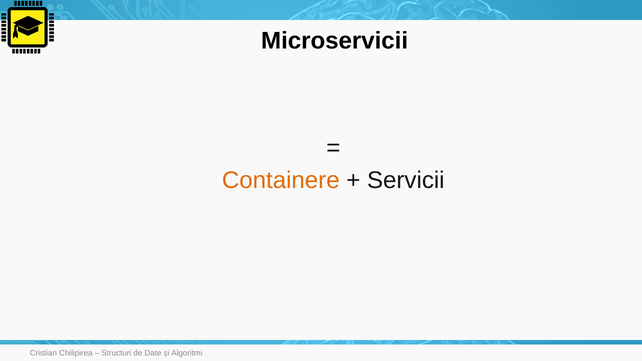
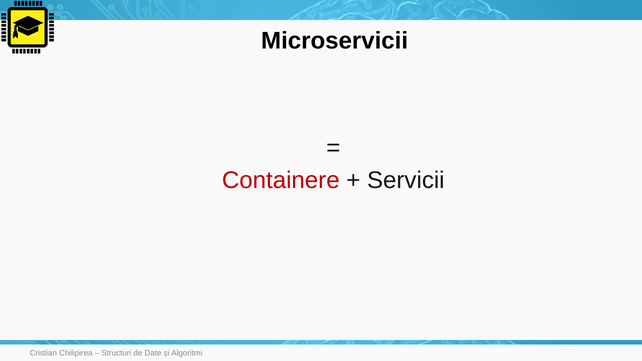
Containere colour: orange -> red (281, 180)
